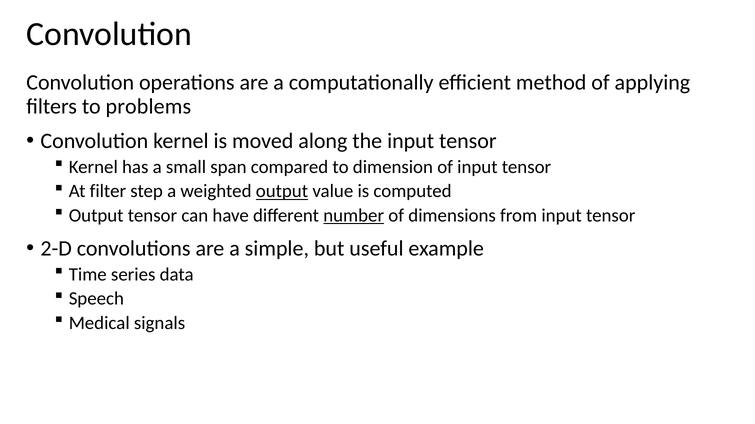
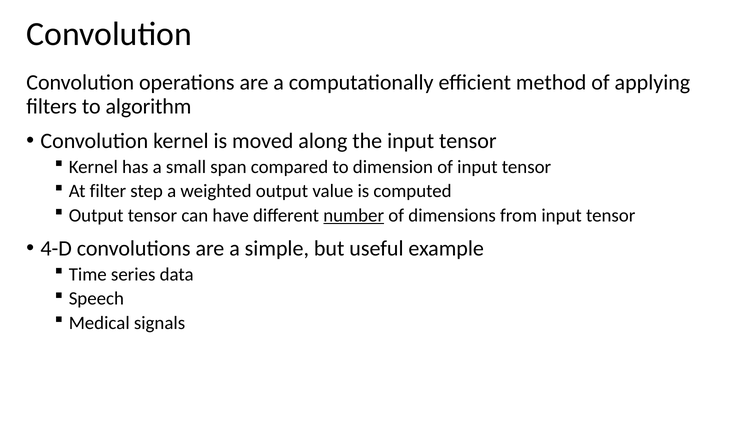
problems: problems -> algorithm (148, 106)
output underline: present -> none (282, 192)
2-D: 2-D -> 4-D (56, 249)
